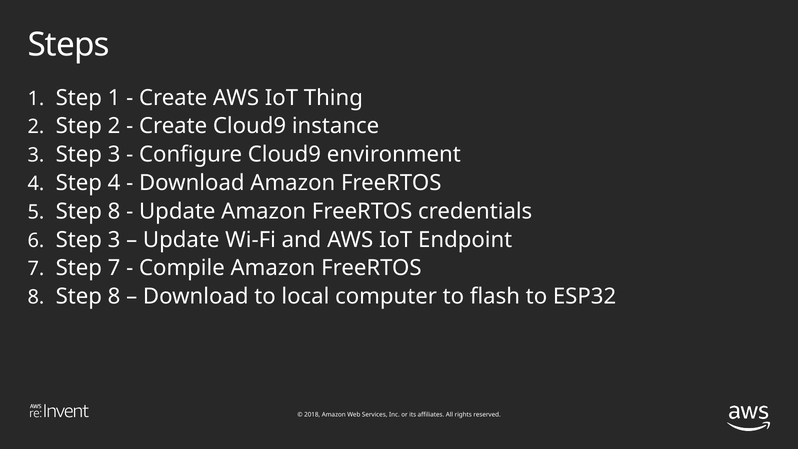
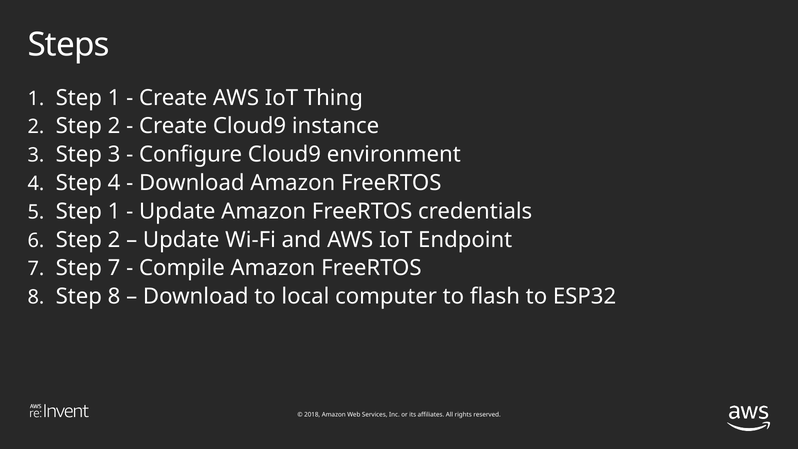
5 Step 8: 8 -> 1 (114, 211)
6 Step 3: 3 -> 2 (114, 240)
